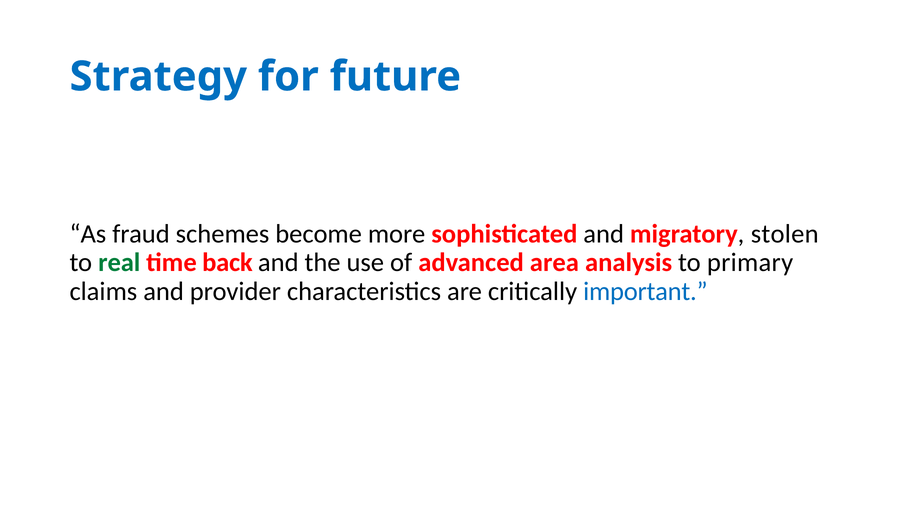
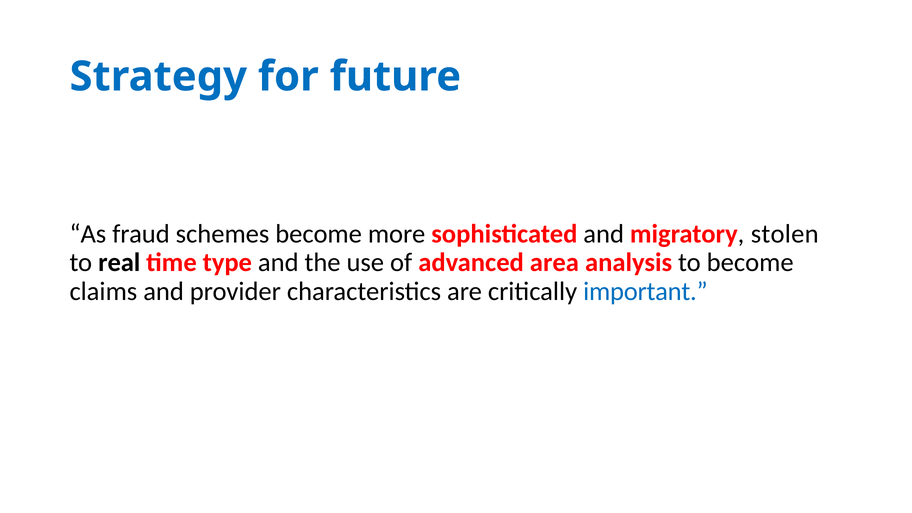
real colour: green -> black (119, 263)
back: back -> type (227, 263)
to primary: primary -> become (750, 263)
